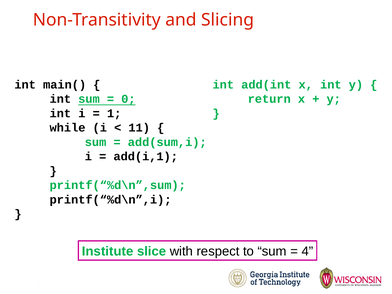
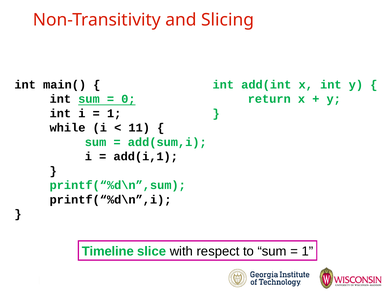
Institute: Institute -> Timeline (108, 251)
4: 4 -> 1 (307, 251)
